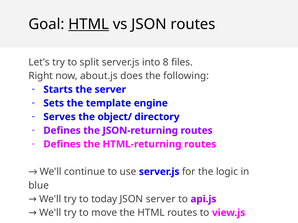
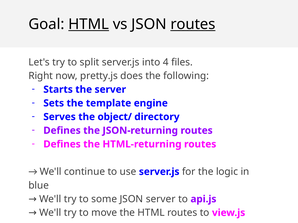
routes underline: none -> present (193, 24)
8: 8 -> 4 (166, 62)
about.js: about.js -> pretty.js (99, 76)
today: today -> some (104, 199)
